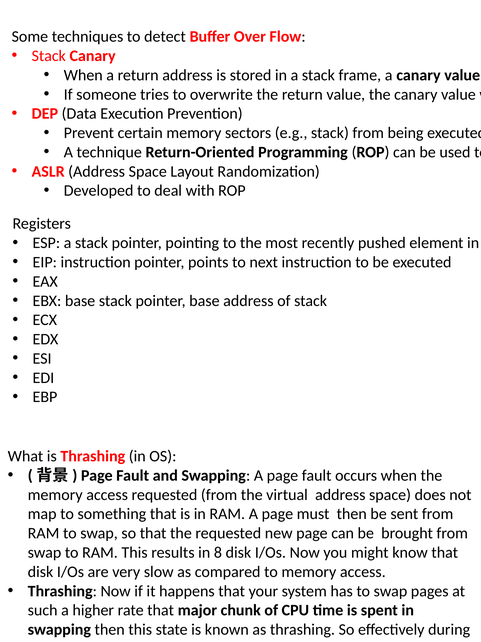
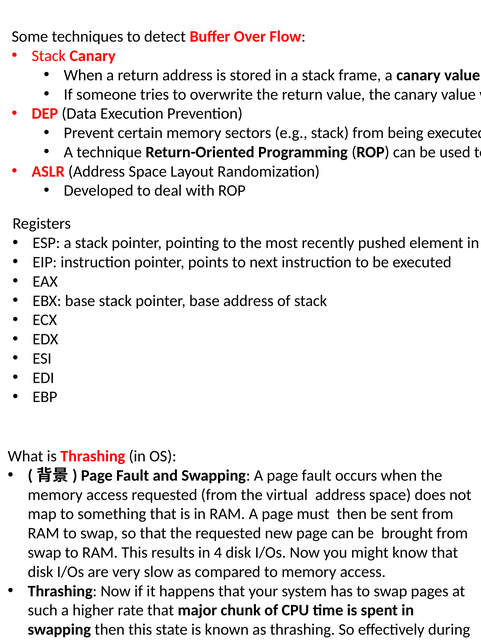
8: 8 -> 4 (218, 552)
